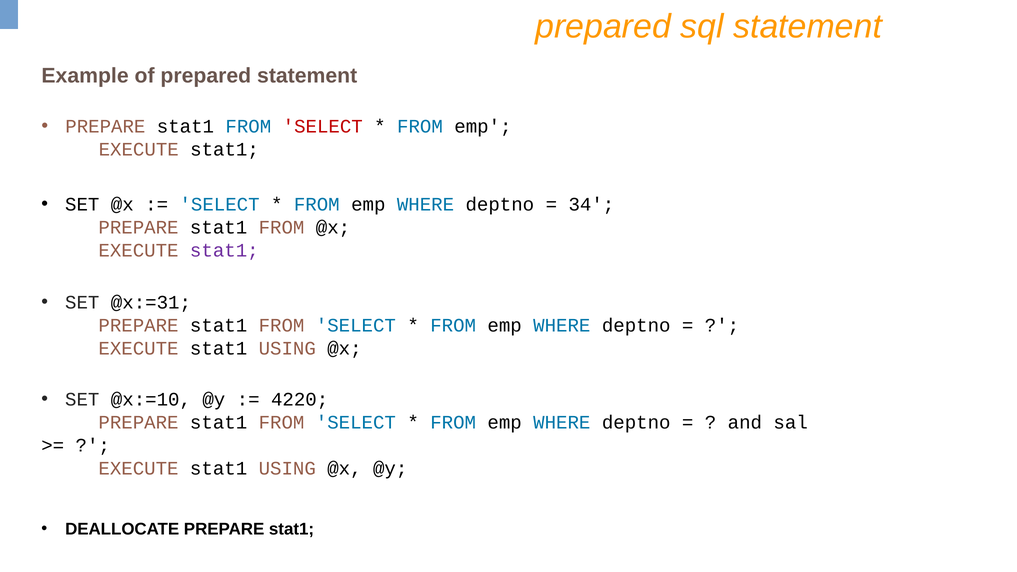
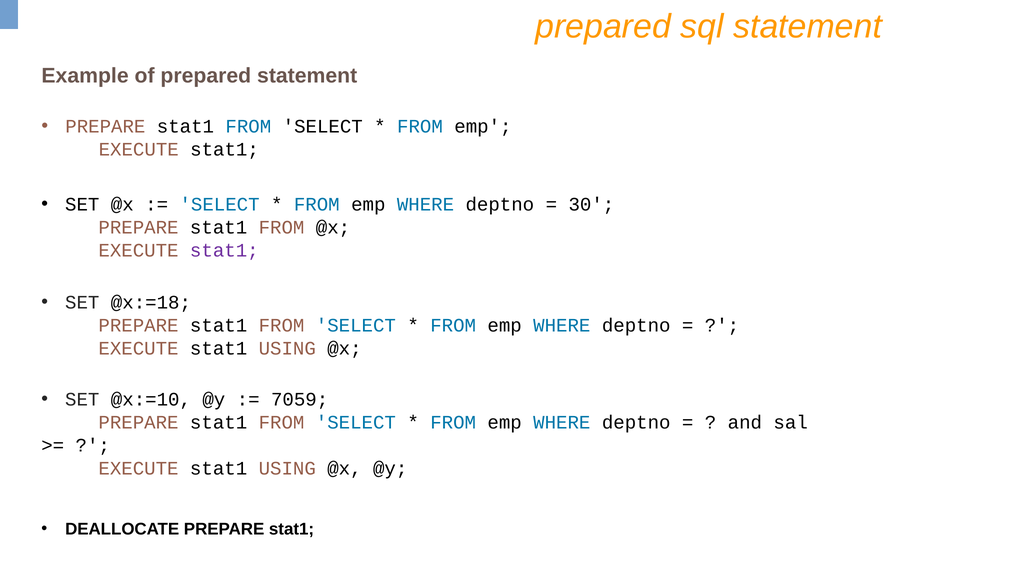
SELECT colour: red -> black (323, 127)
34: 34 -> 30 (591, 204)
@x:=31: @x:=31 -> @x:=18 (151, 303)
4220: 4220 -> 7059 (300, 400)
